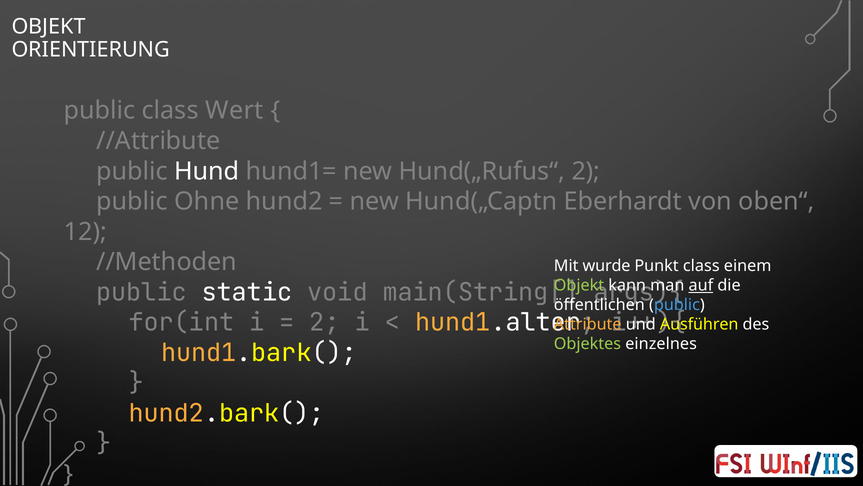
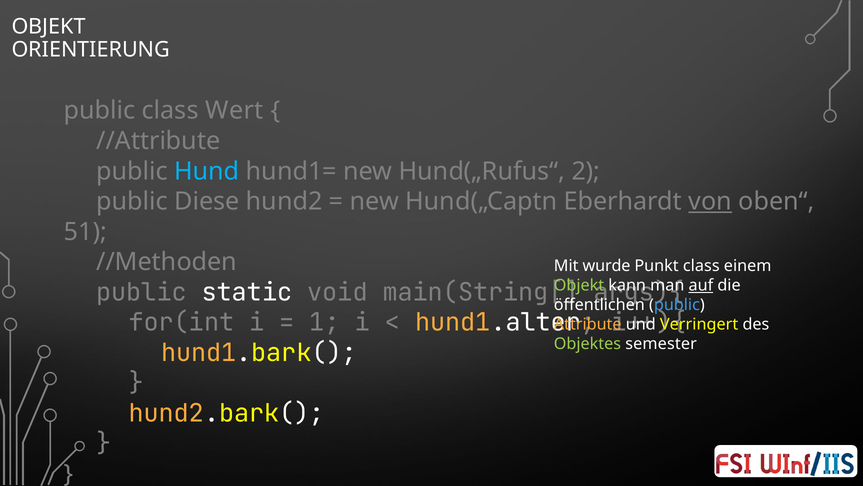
Hund colour: white -> light blue (207, 171)
Ohne: Ohne -> Diese (207, 201)
von underline: none -> present (710, 201)
12: 12 -> 51 (85, 231)
2: 2 -> 1 (325, 322)
Ausführen: Ausführen -> Verringert (699, 324)
einzelnes: einzelnes -> semester (661, 343)
